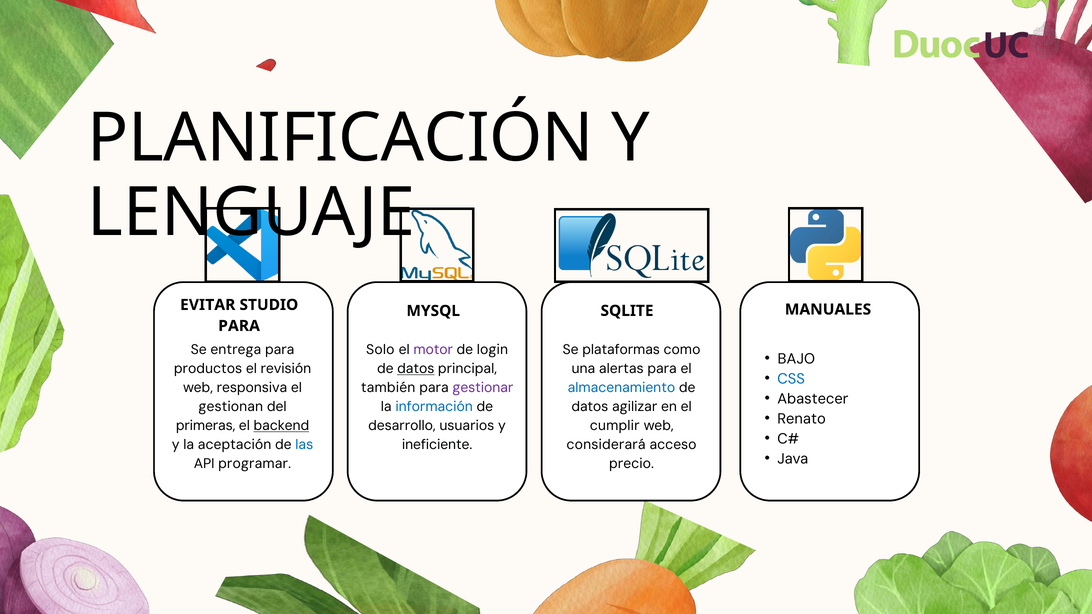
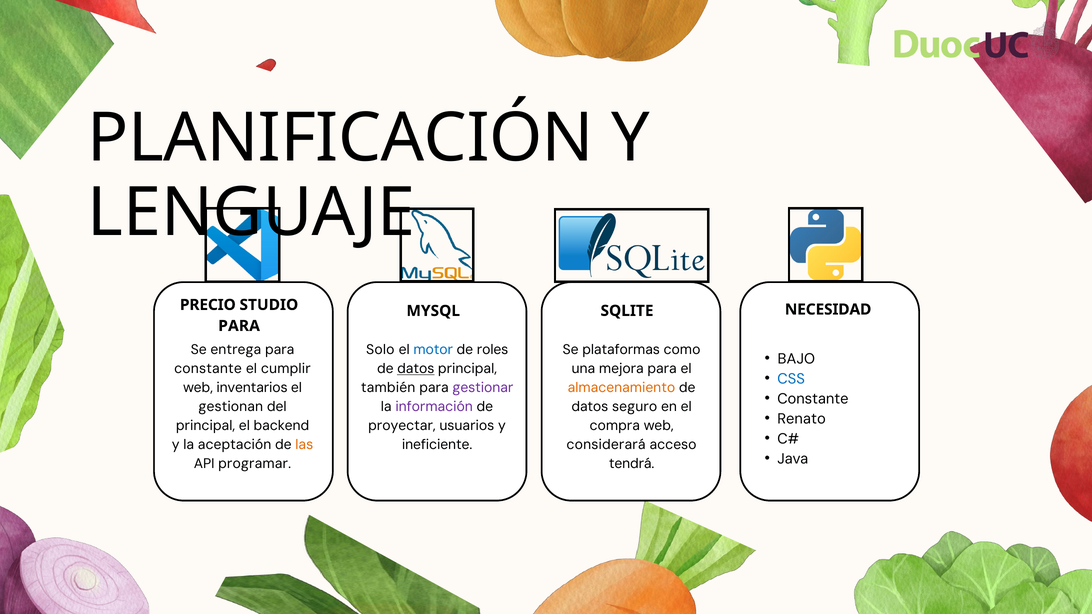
EVITAR: EVITAR -> PRECIO (208, 305)
MANUALES: MANUALES -> NECESIDAD (828, 310)
motor colour: purple -> blue (433, 350)
login: login -> roles (493, 350)
productos: productos -> constante (208, 369)
revisión: revisión -> cumplir (286, 369)
alertas: alertas -> mejora (621, 369)
responsiva: responsiva -> inventarios (252, 388)
almacenamiento colour: blue -> orange (621, 388)
Abastecer: Abastecer -> Constante (813, 399)
información colour: blue -> purple (434, 407)
agilizar: agilizar -> seguro (635, 407)
primeras: primeras -> principal (206, 426)
backend underline: present -> none (281, 426)
desarrollo: desarrollo -> proyectar (402, 426)
cumplir: cumplir -> compra (615, 426)
las colour: blue -> orange (304, 445)
precio: precio -> tendrá (632, 464)
